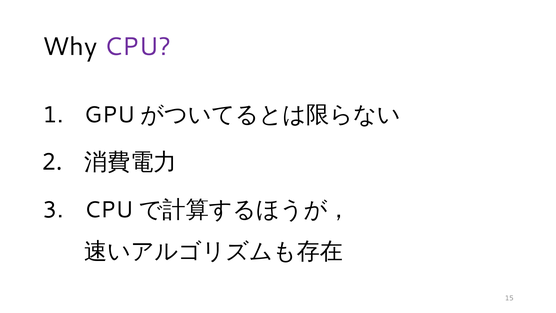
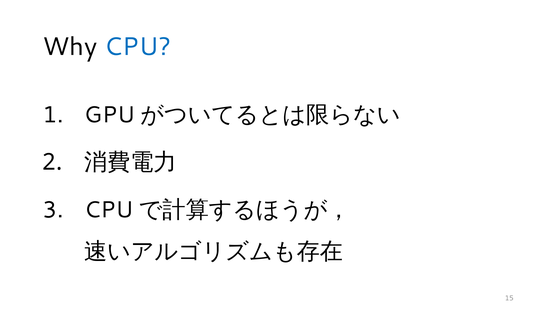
CPU colour: purple -> blue (138, 47)
